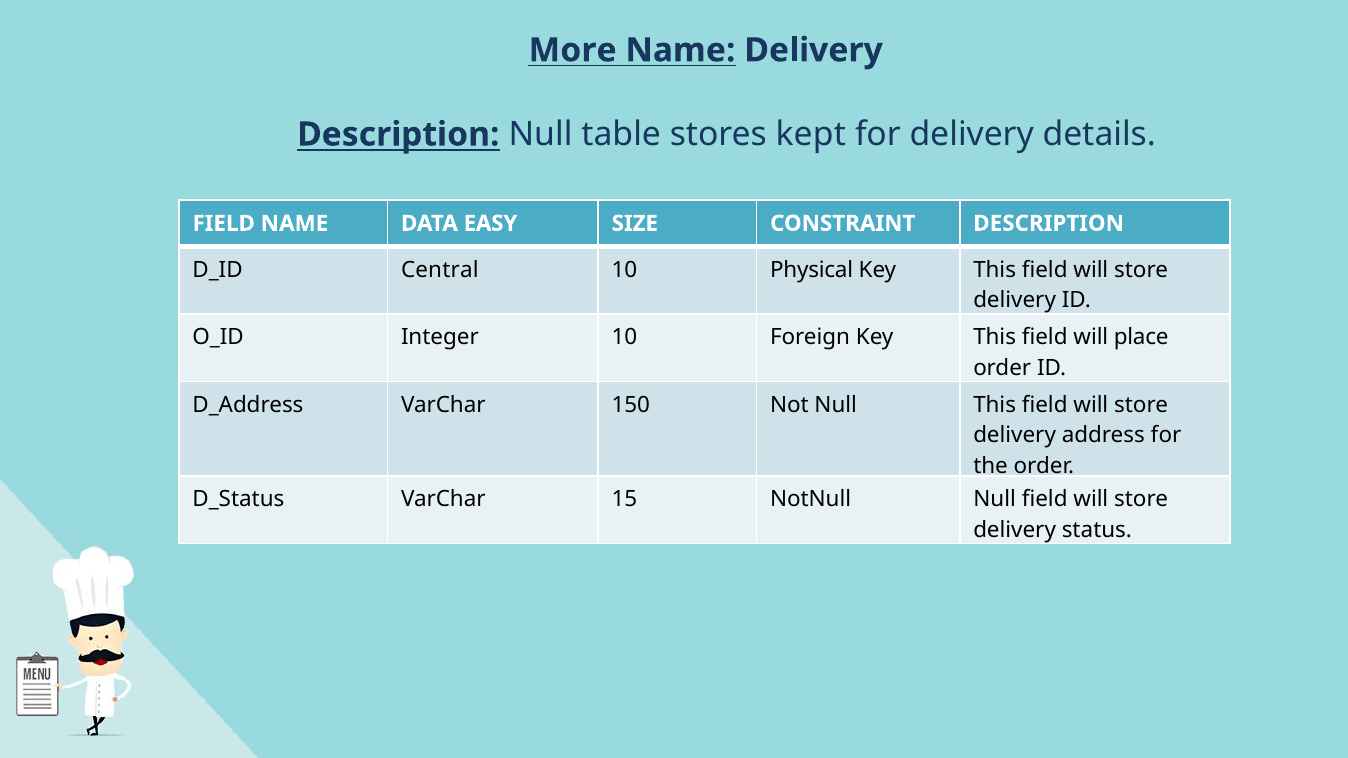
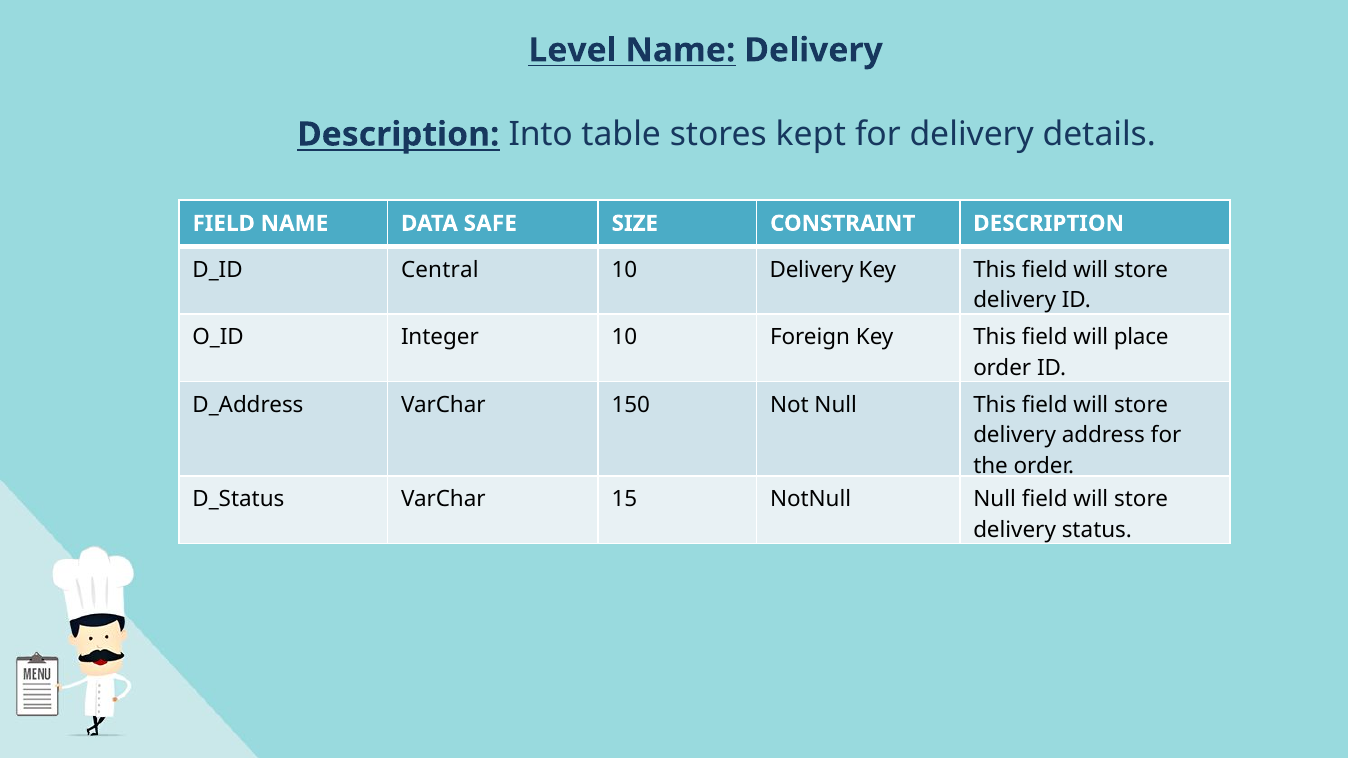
More: More -> Level (573, 50)
Description Null: Null -> Into (541, 134)
EASY: EASY -> SAFE (490, 223)
10 Physical: Physical -> Delivery (812, 270)
